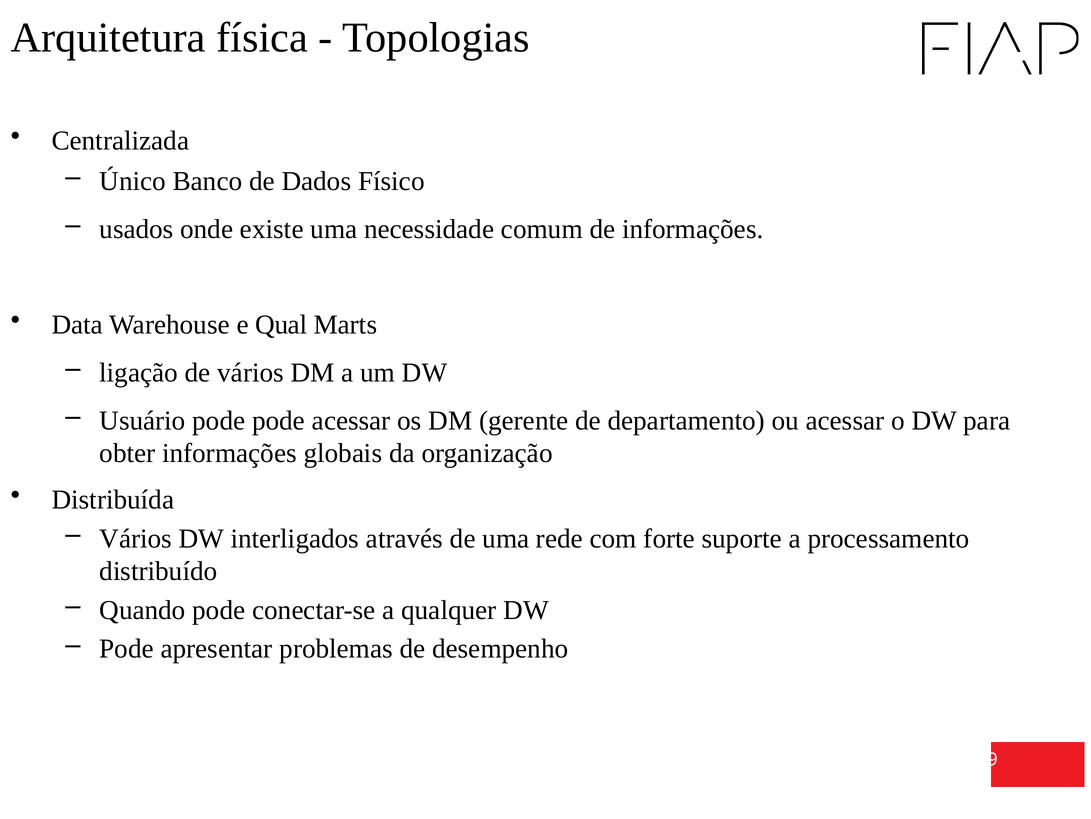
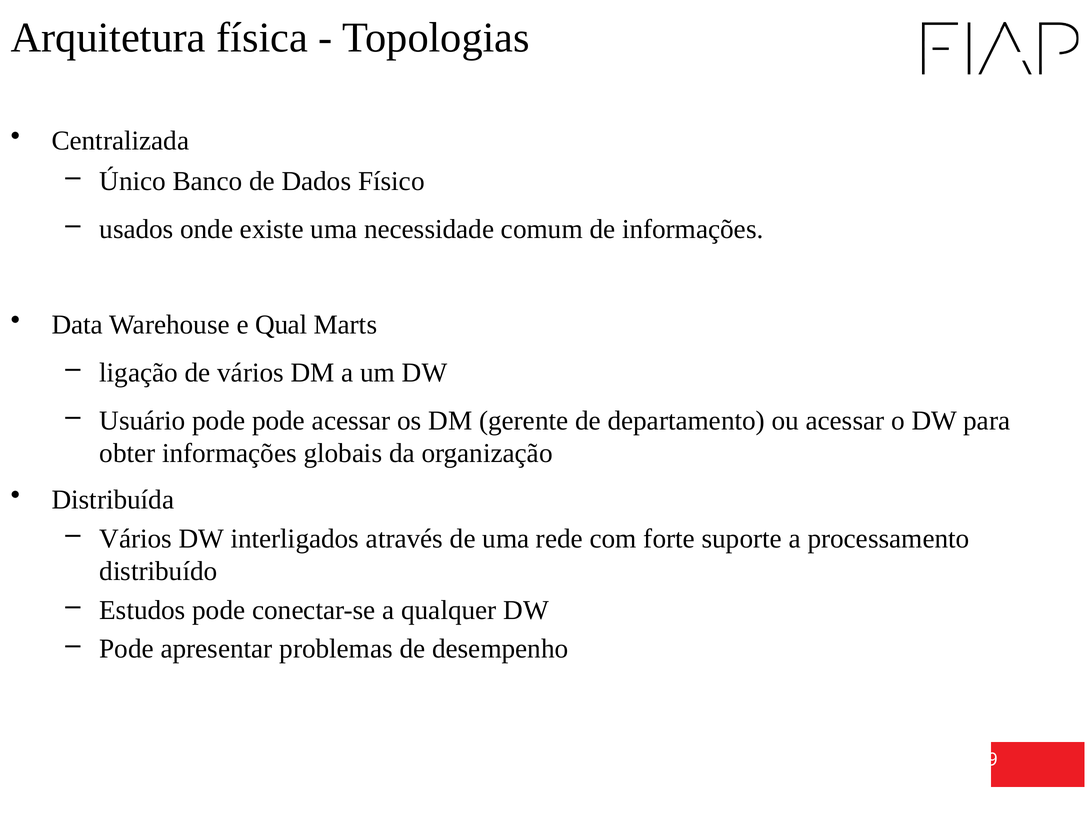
Quando: Quando -> Estudos (142, 610)
